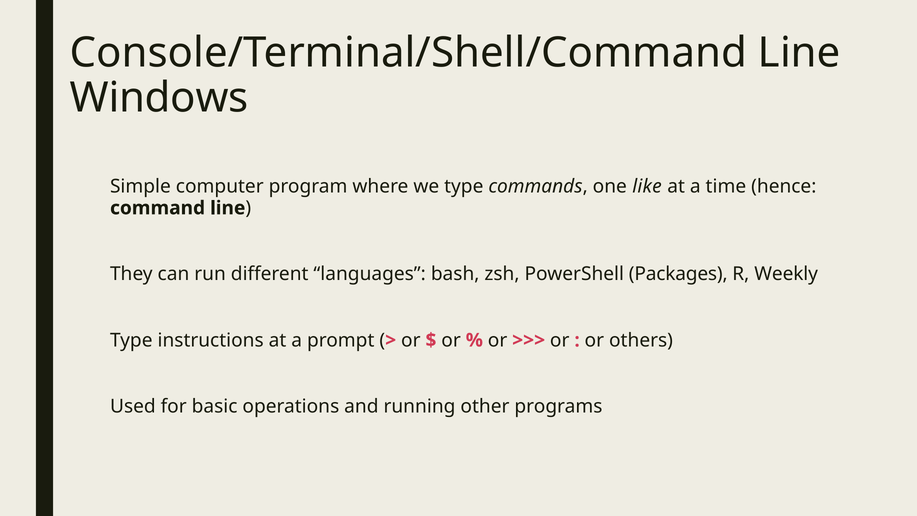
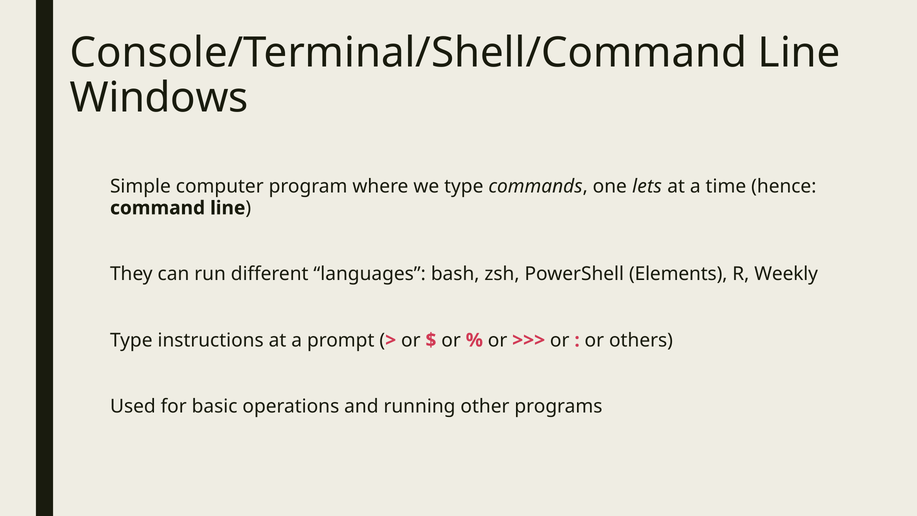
like: like -> lets (647, 186)
Packages: Packages -> Elements (678, 274)
